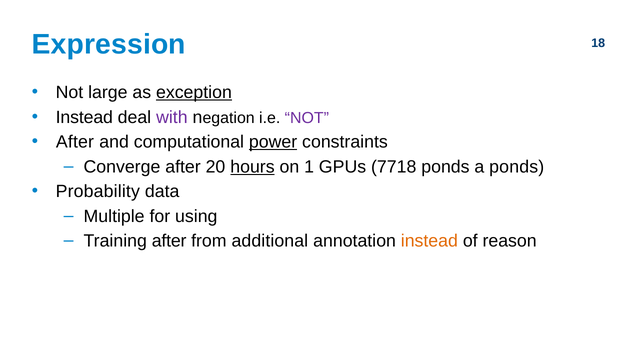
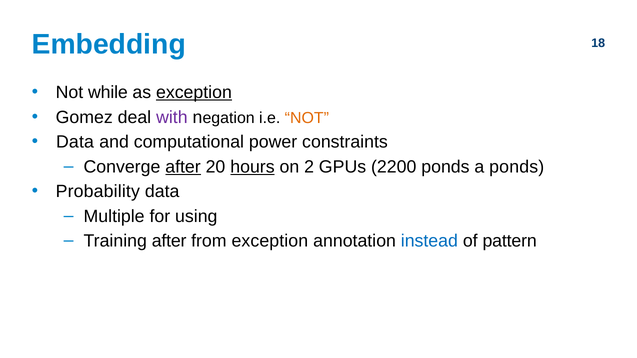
Expression: Expression -> Embedding (109, 45)
large: large -> while (108, 93)
Instead: Instead -> Gomez (84, 117)
NOT colour: purple -> orange (307, 118)
After: After -> Data (75, 142)
power underline: present -> none (273, 142)
after underline: none -> present (183, 167)
1: 1 -> 2 (309, 167)
7718: 7718 -> 2200 (394, 167)
from additional: additional -> exception (270, 241)
instead colour: orange -> blue (429, 241)
reason: reason -> pattern (510, 241)
